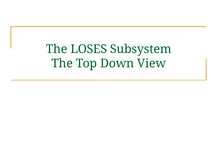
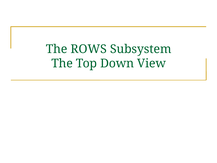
LOSES: LOSES -> ROWS (89, 49)
